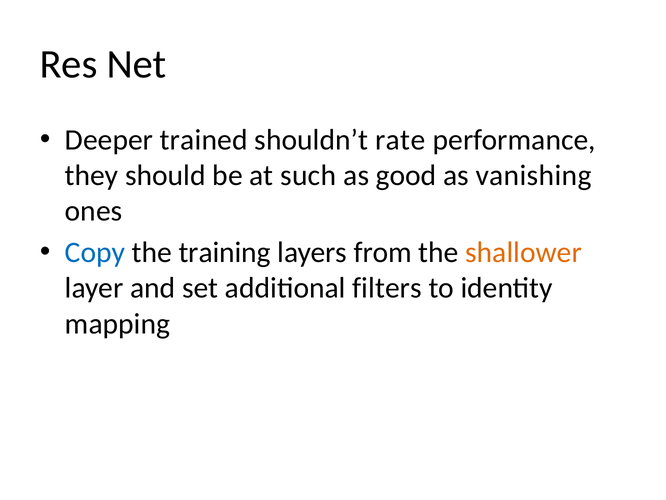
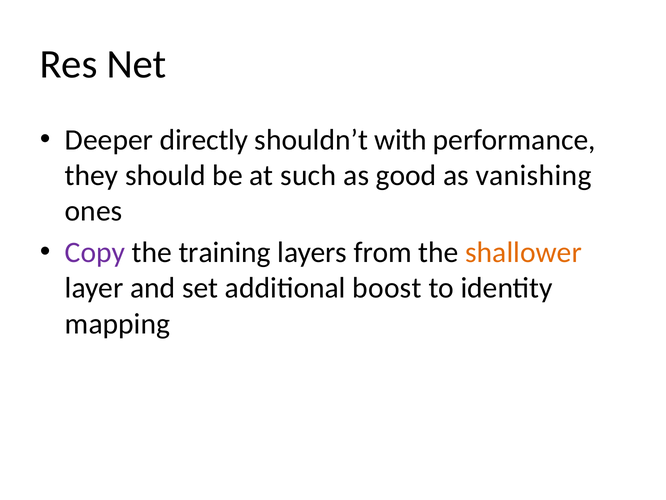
trained: trained -> directly (204, 140)
rate: rate -> with (401, 140)
Copy colour: blue -> purple (95, 252)
filters: filters -> boost (387, 288)
